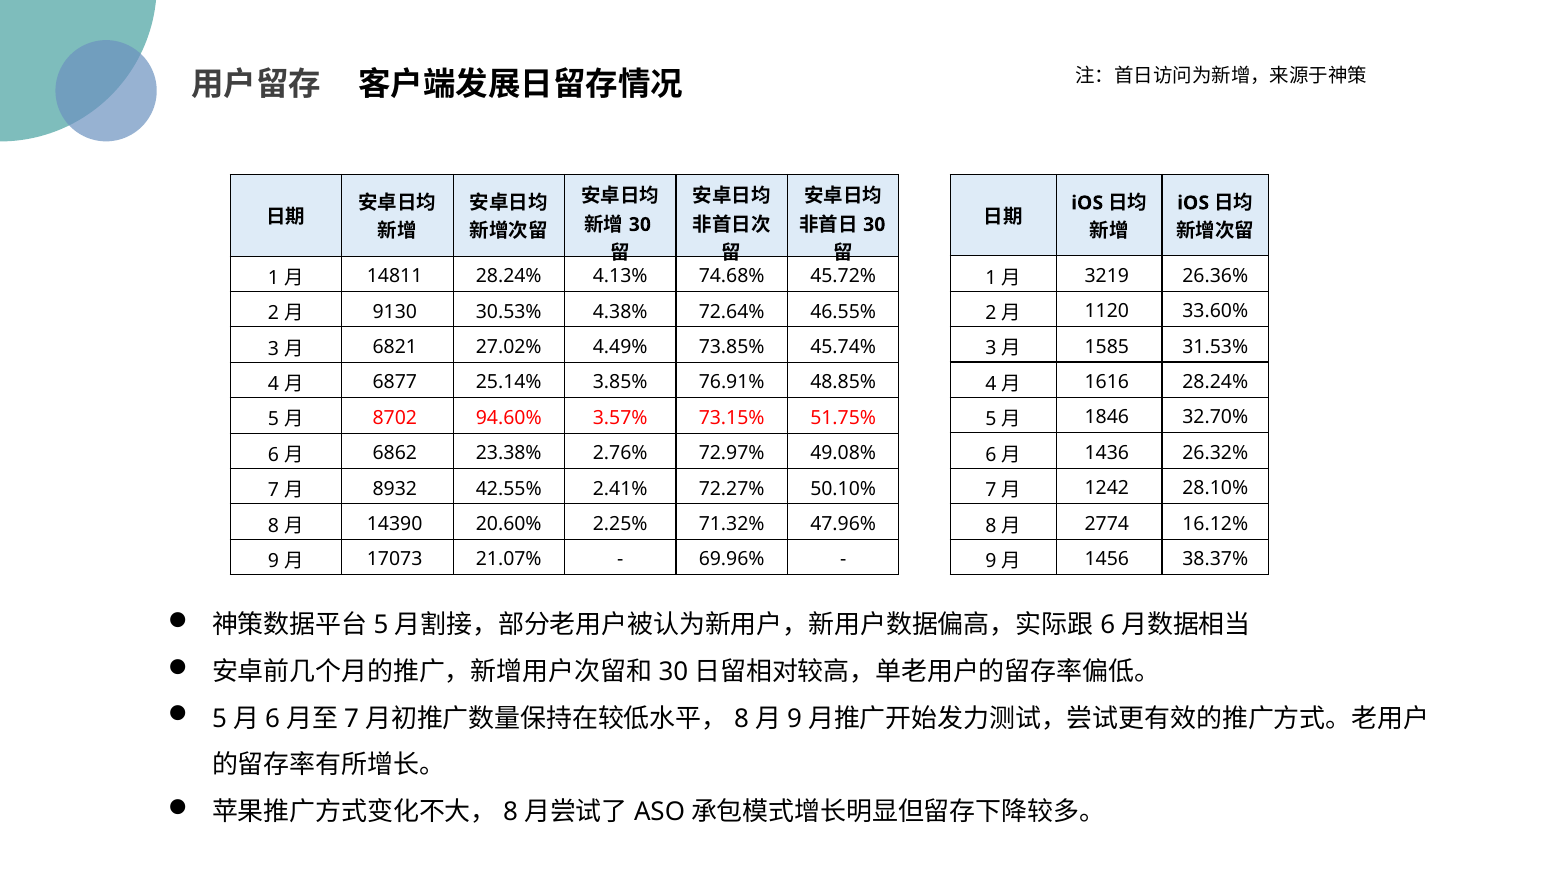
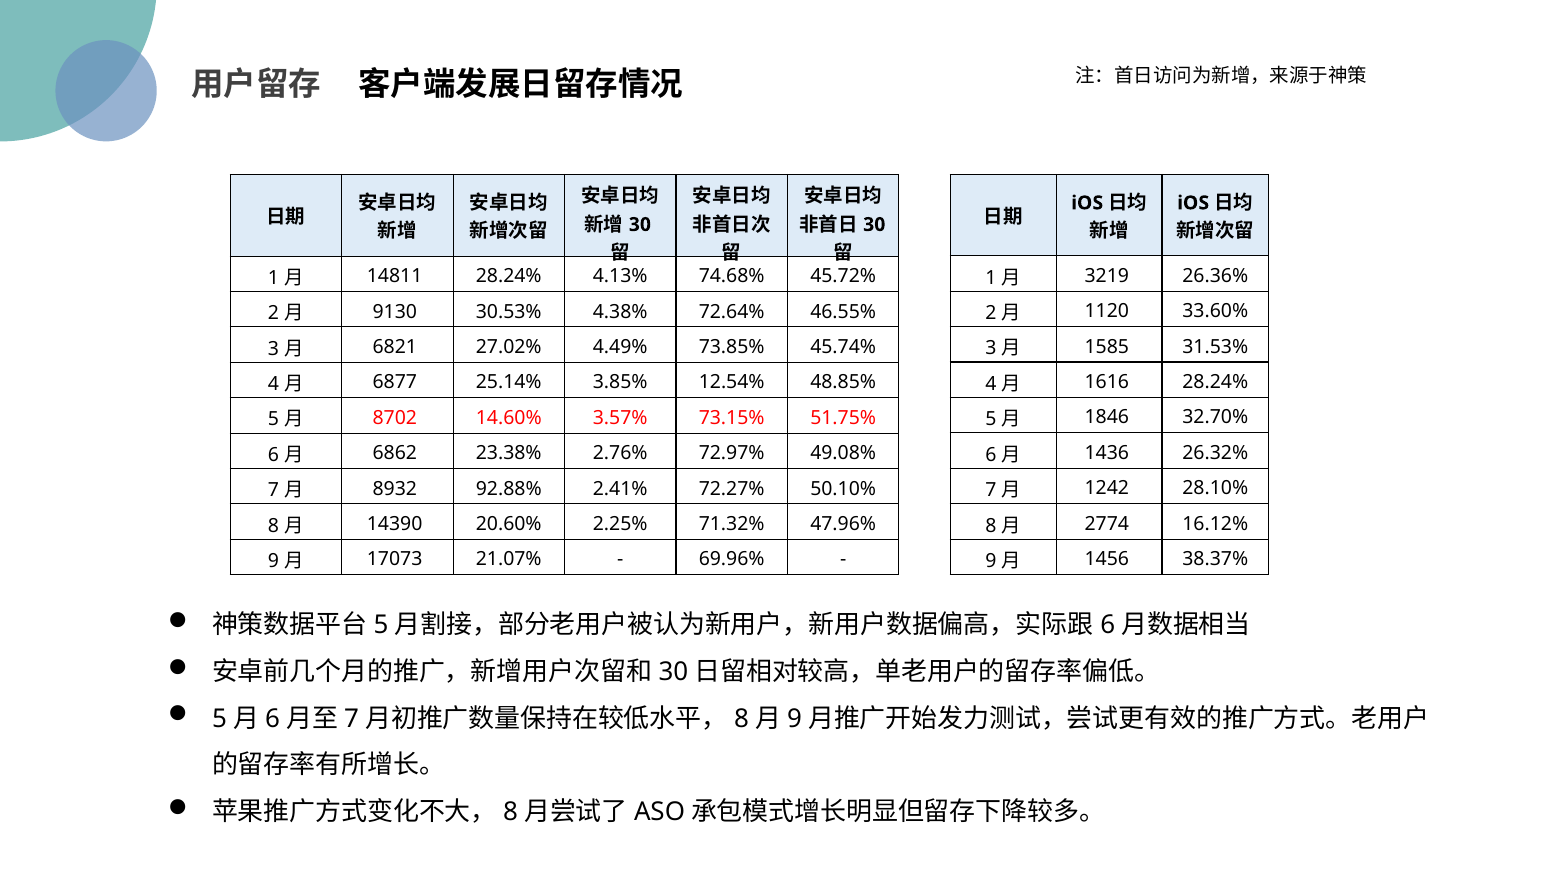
76.91%: 76.91% -> 12.54% (732, 383)
94.60%: 94.60% -> 14.60% (509, 418)
42.55%: 42.55% -> 92.88% (509, 489)
